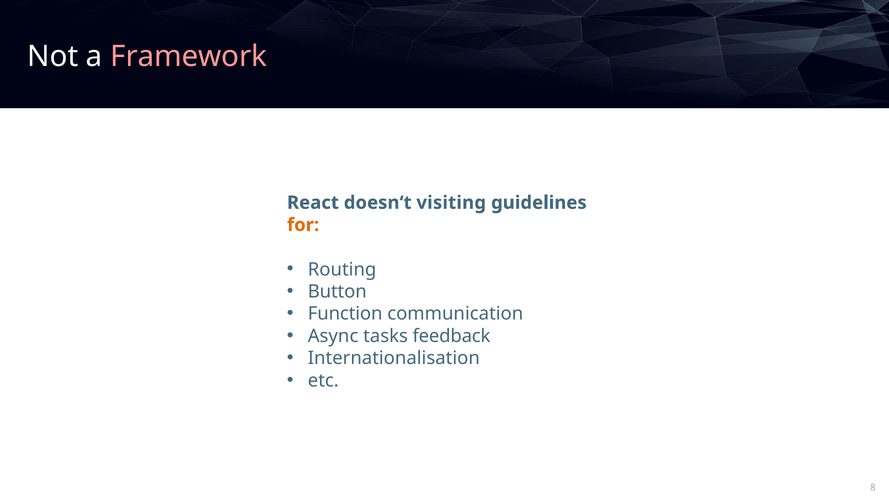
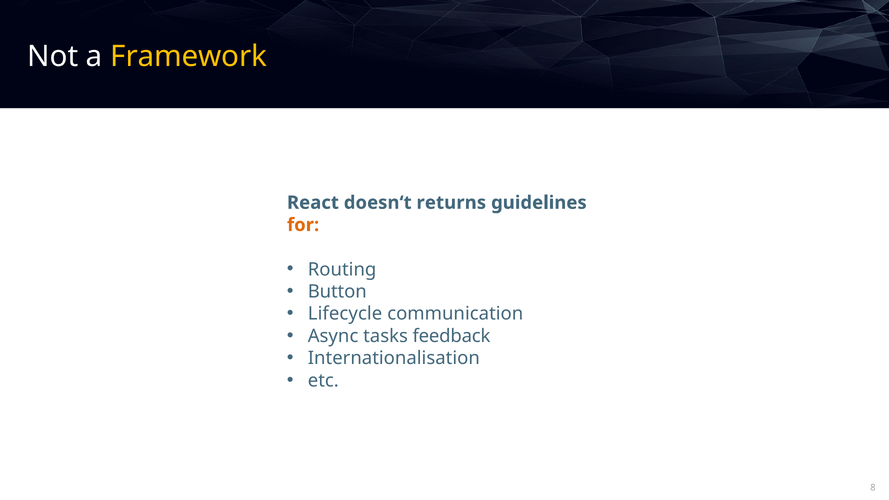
Framework colour: pink -> yellow (189, 57)
visiting: visiting -> returns (451, 203)
Function: Function -> Lifecycle (345, 314)
